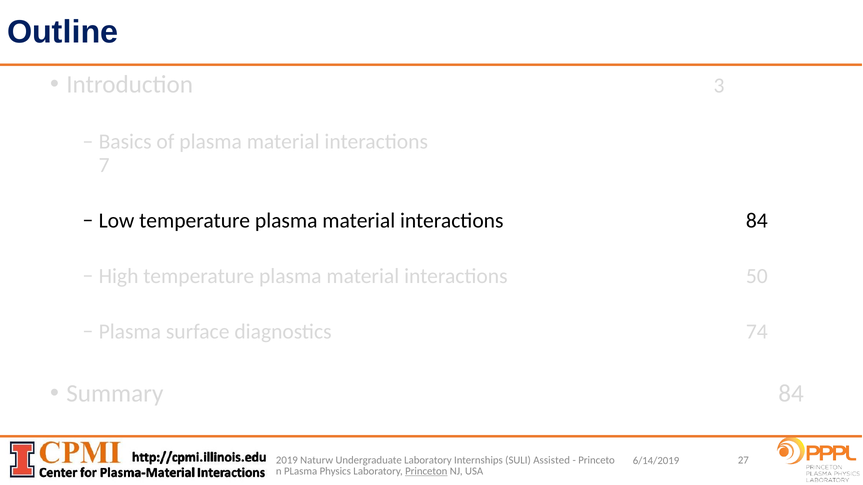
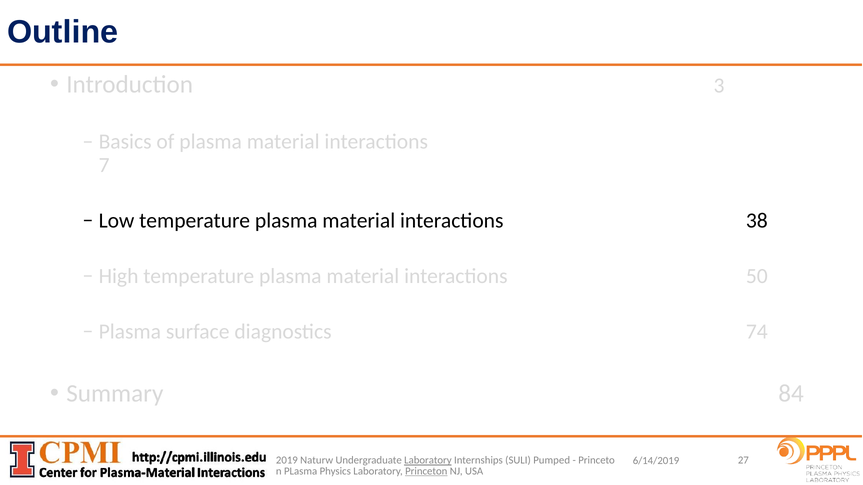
interactions 84: 84 -> 38 (757, 221)
Laboratory underline: none -> present (428, 461)
Assisted: Assisted -> Pumped (552, 461)
